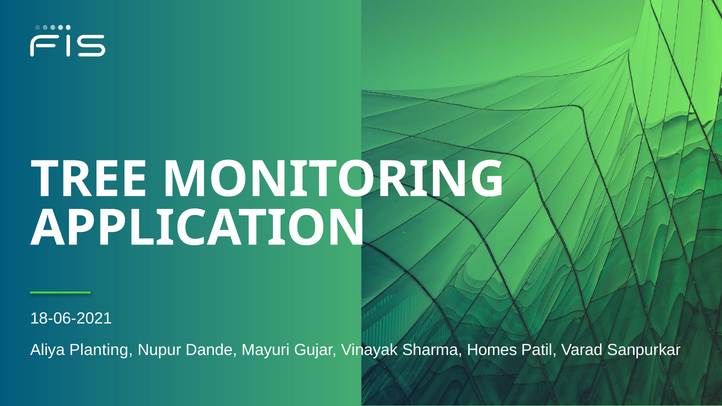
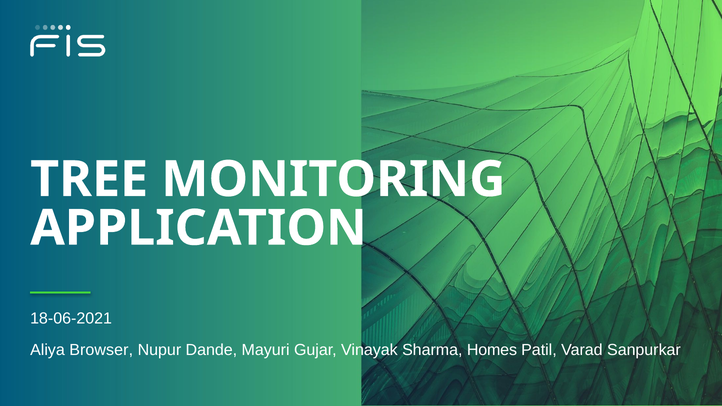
Planting: Planting -> Browser (101, 350)
